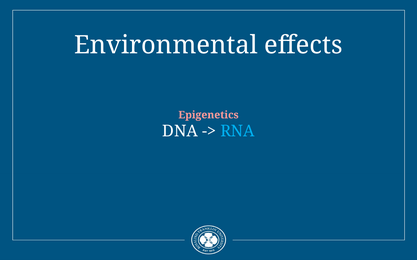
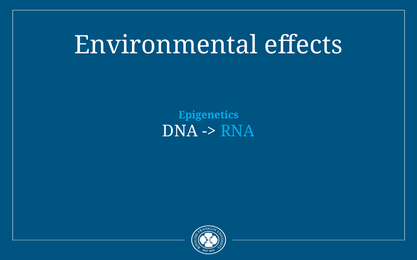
Epigenetics colour: pink -> light blue (208, 115)
